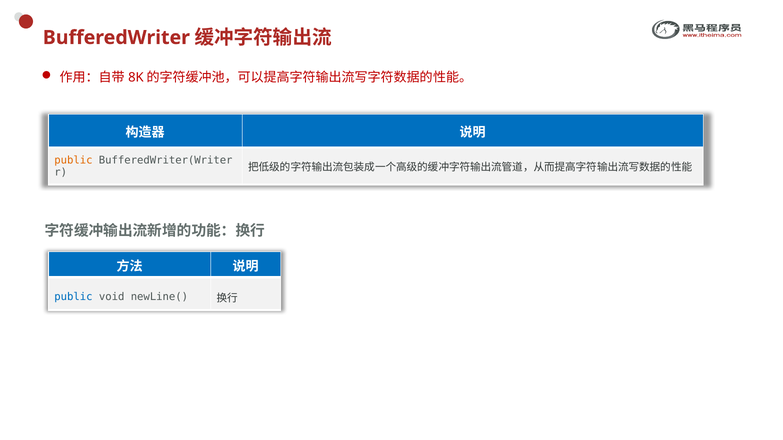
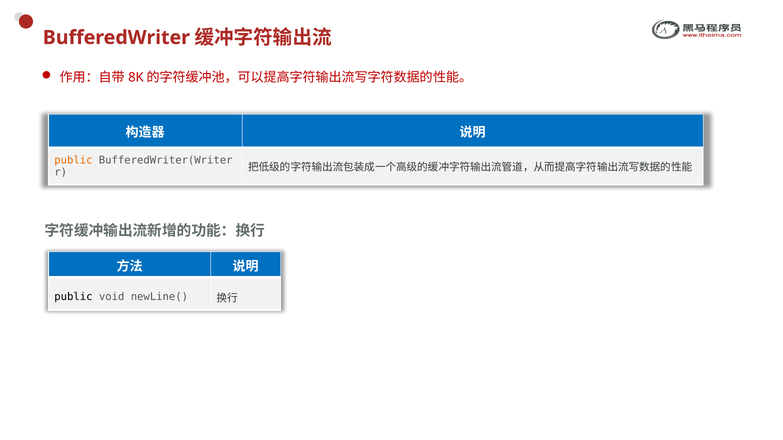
public colour: blue -> black (73, 297)
